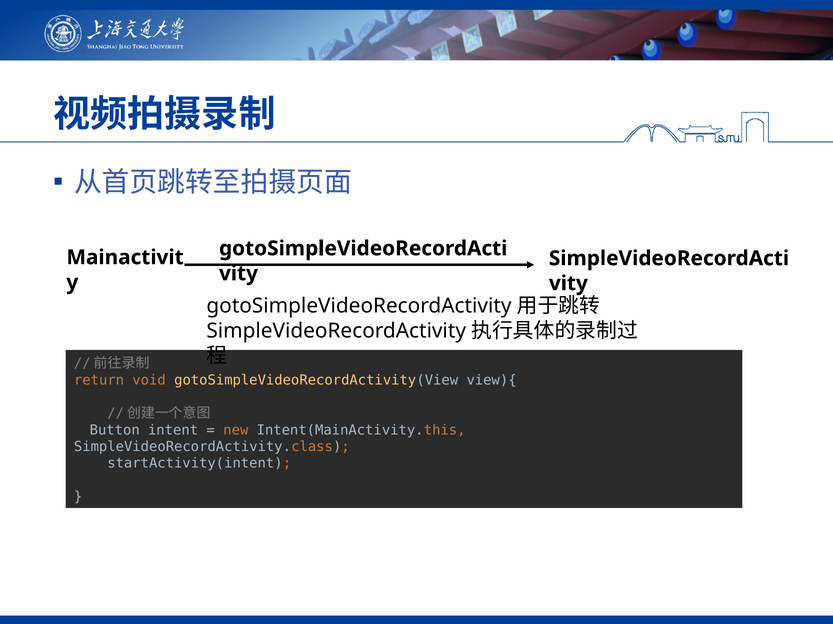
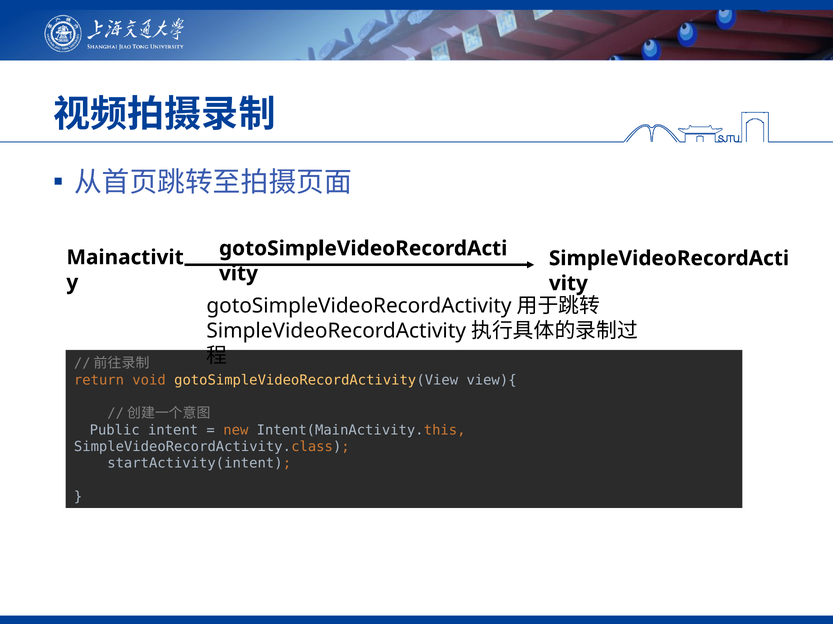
Button: Button -> Public (115, 430)
